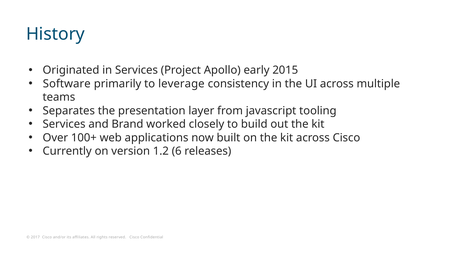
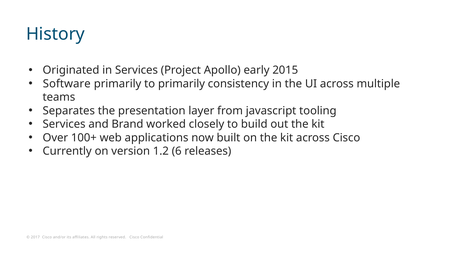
to leverage: leverage -> primarily (181, 84)
